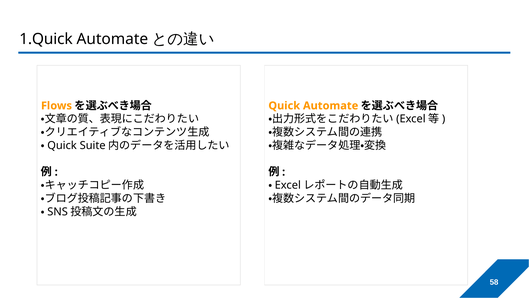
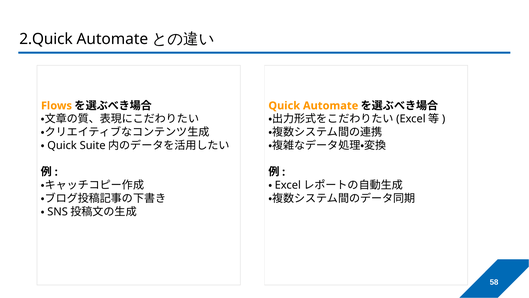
1.Quick: 1.Quick -> 2.Quick (46, 39)
